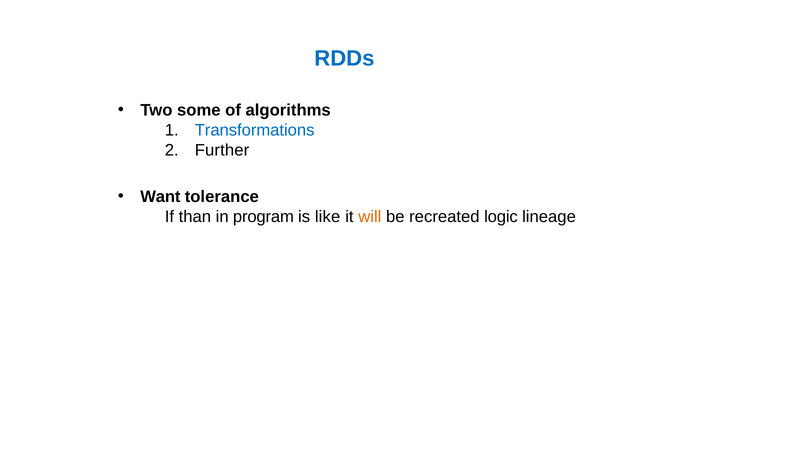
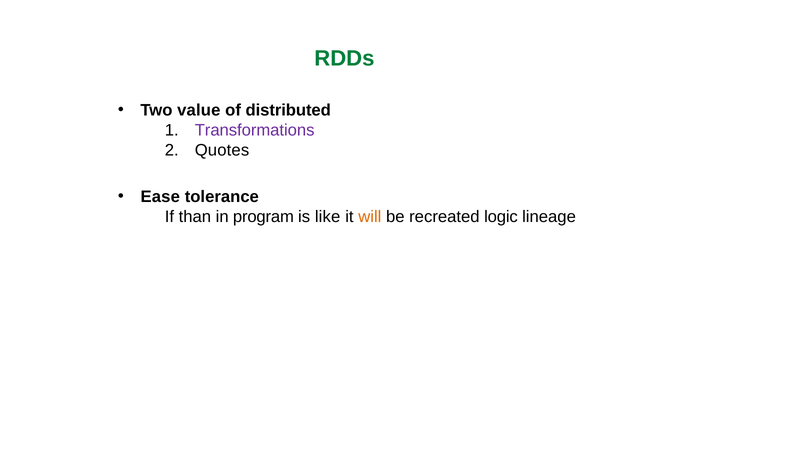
RDDs colour: blue -> green (344, 58)
some: some -> value (199, 110)
algorithms: algorithms -> distributed (288, 110)
Transformations colour: blue -> purple (255, 130)
Further: Further -> Quotes (222, 150)
Want: Want -> Ease (160, 197)
